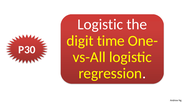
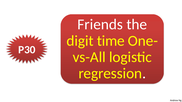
Logistic: Logistic -> Friends (100, 25)
